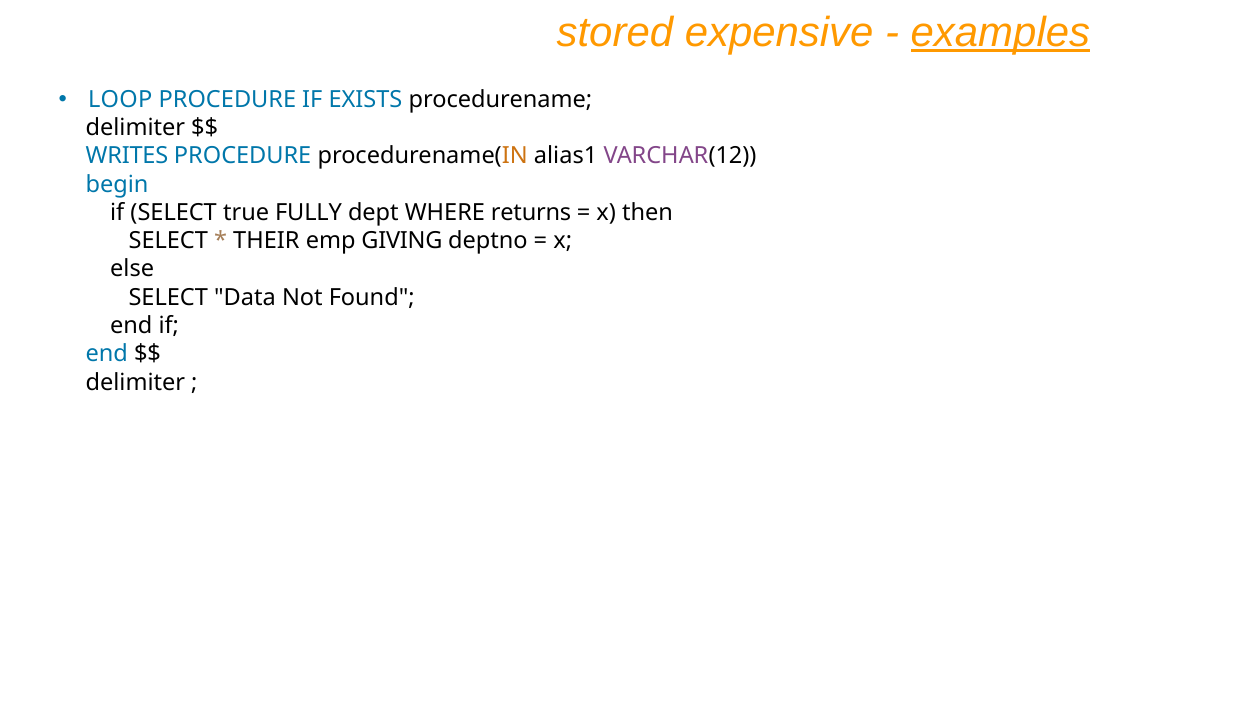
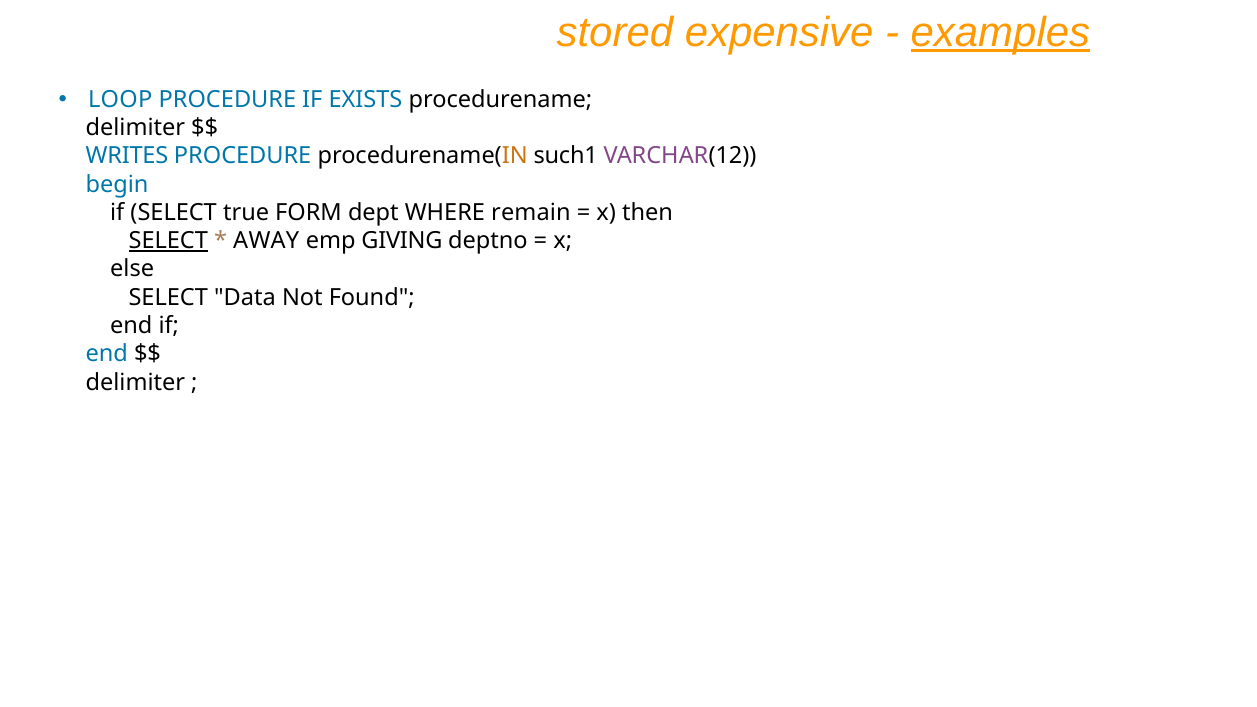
alias1: alias1 -> such1 (566, 156)
FULLY: FULLY -> FORM (308, 213)
returns: returns -> remain (531, 213)
SELECT underline: none -> present (168, 241)
THEIR: THEIR -> AWAY (266, 241)
